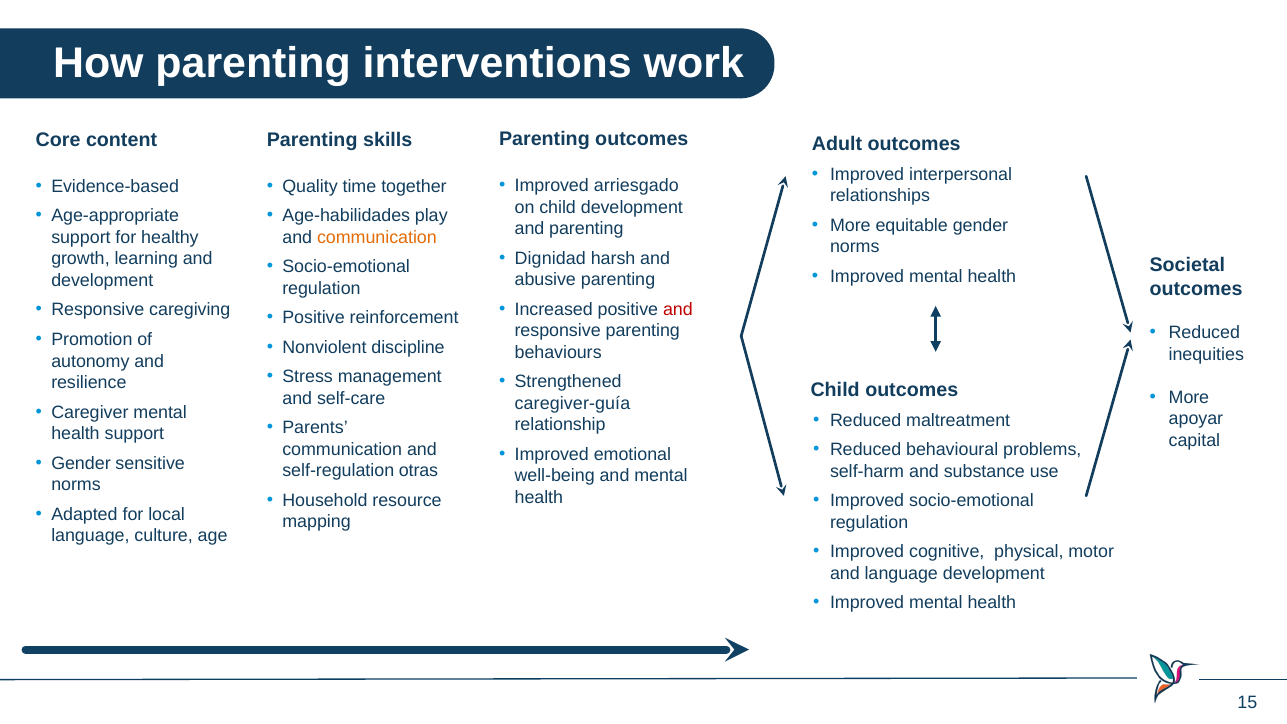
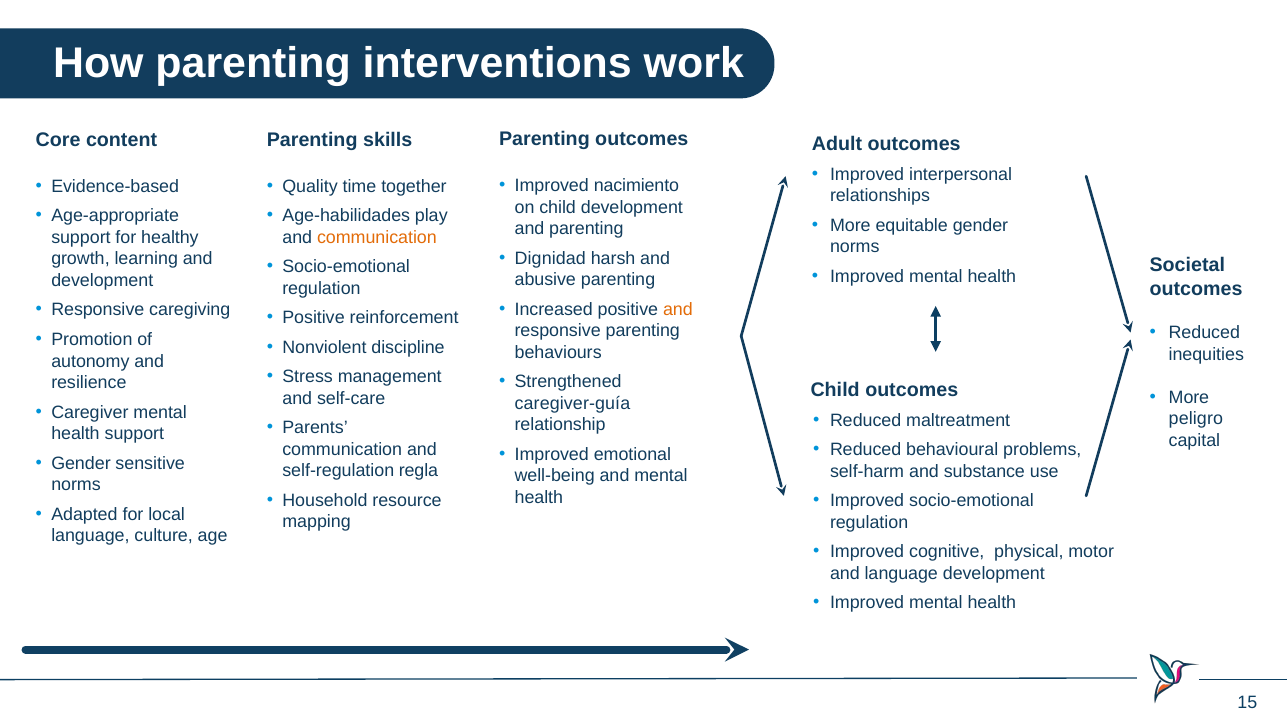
arriesgado: arriesgado -> nacimiento (636, 186)
and colour: red -> orange (678, 309)
apoyar: apoyar -> peligro (1196, 419)
otras: otras -> regla (418, 471)
